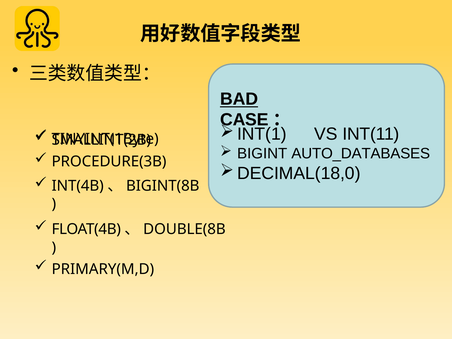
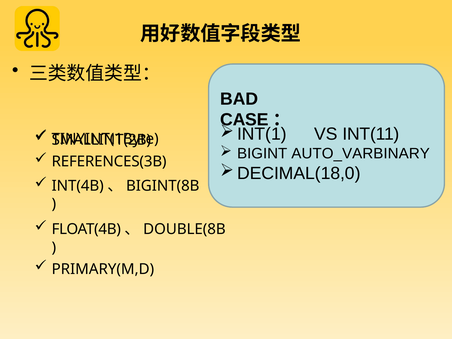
BAD underline: present -> none (239, 99)
AUTO_DATABASES: AUTO_DATABASES -> AUTO_VARBINARY (361, 154)
PROCEDURE(3B: PROCEDURE(3B -> REFERENCES(3B (109, 162)
